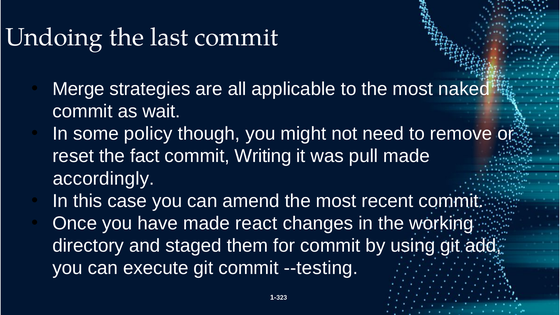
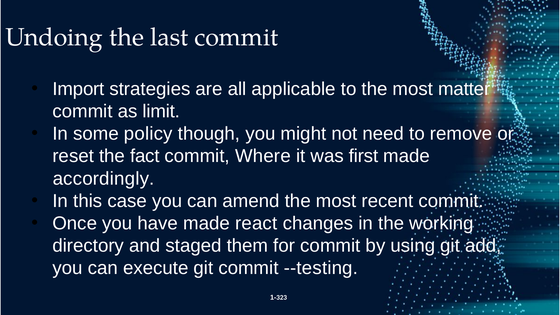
Merge: Merge -> Import (78, 89)
naked: naked -> matter (464, 89)
wait: wait -> limit (161, 111)
Writing: Writing -> Where (263, 156)
pull: pull -> first (364, 156)
